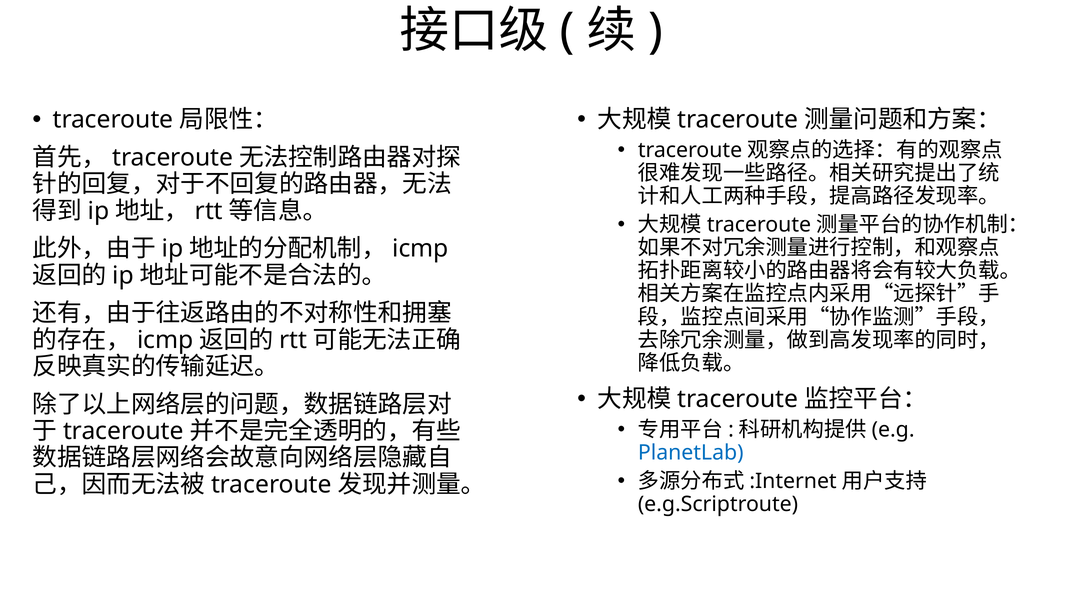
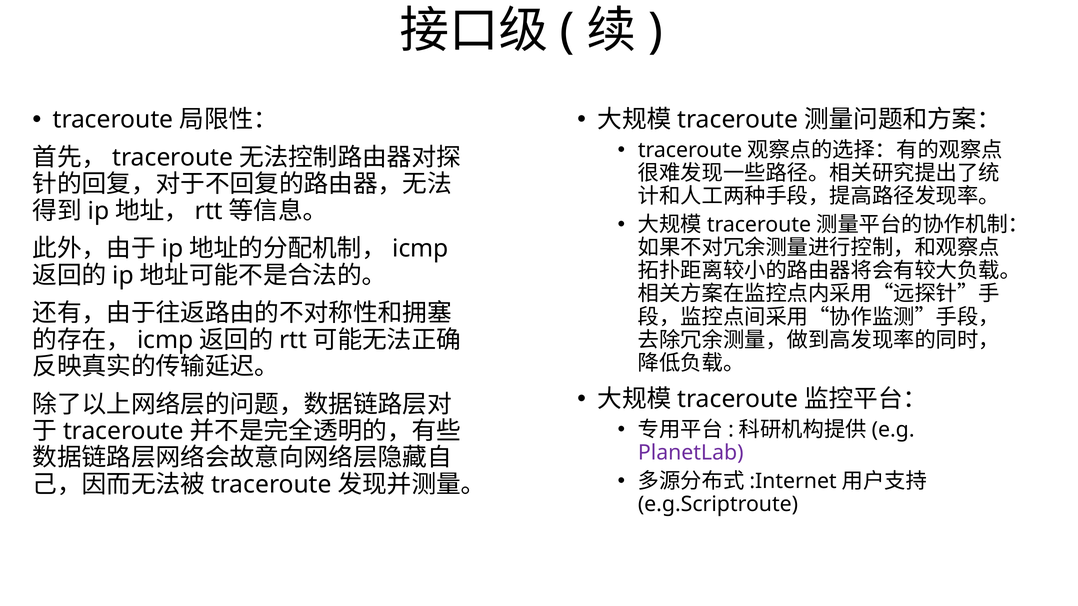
PlanetLab colour: blue -> purple (691, 453)
